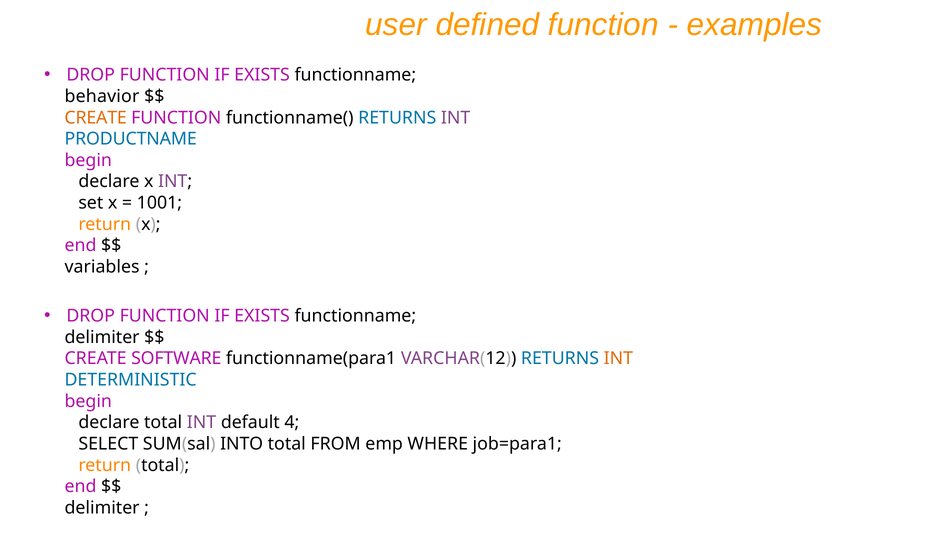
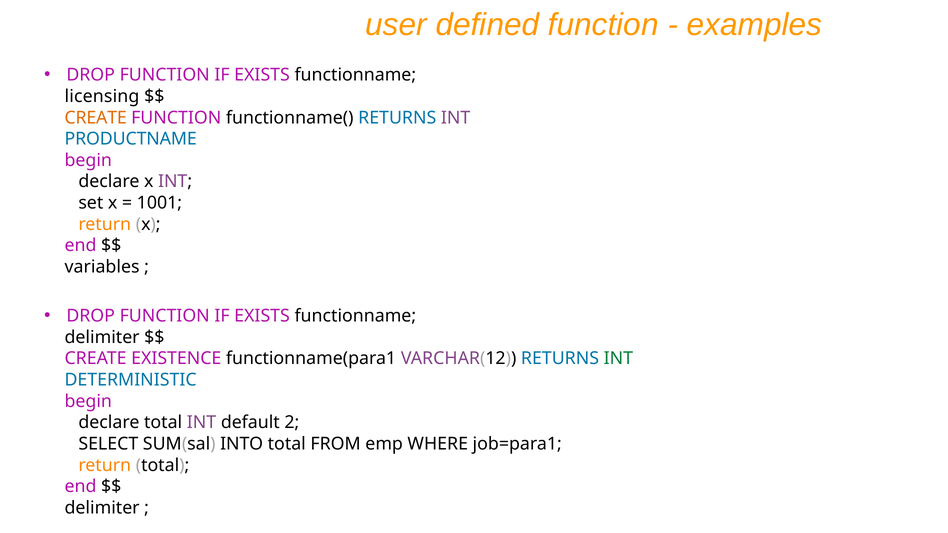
behavior: behavior -> licensing (102, 96)
SOFTWARE: SOFTWARE -> EXISTENCE (176, 359)
INT colour: orange -> green (618, 359)
4: 4 -> 2 (292, 423)
